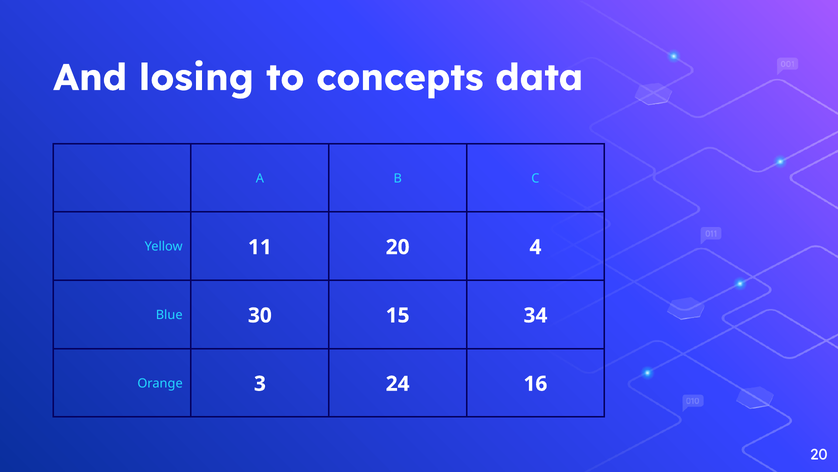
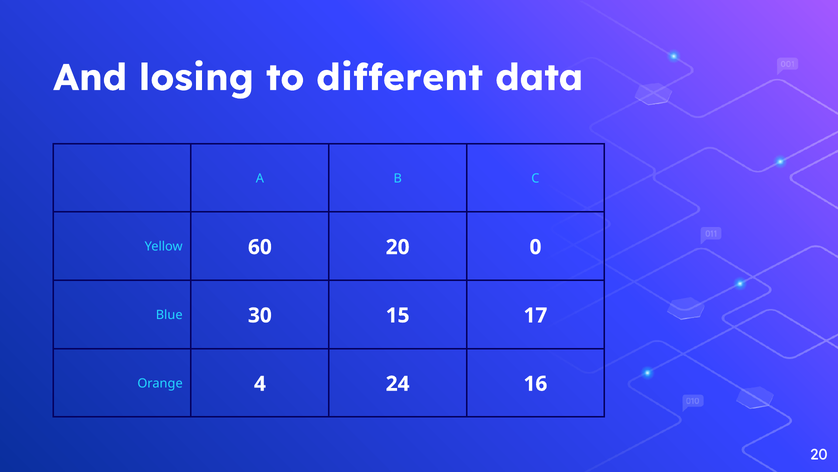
concepts: concepts -> different (400, 78)
11: 11 -> 60 (260, 247)
4: 4 -> 0 (535, 247)
34: 34 -> 17 (535, 315)
3: 3 -> 4 (260, 383)
